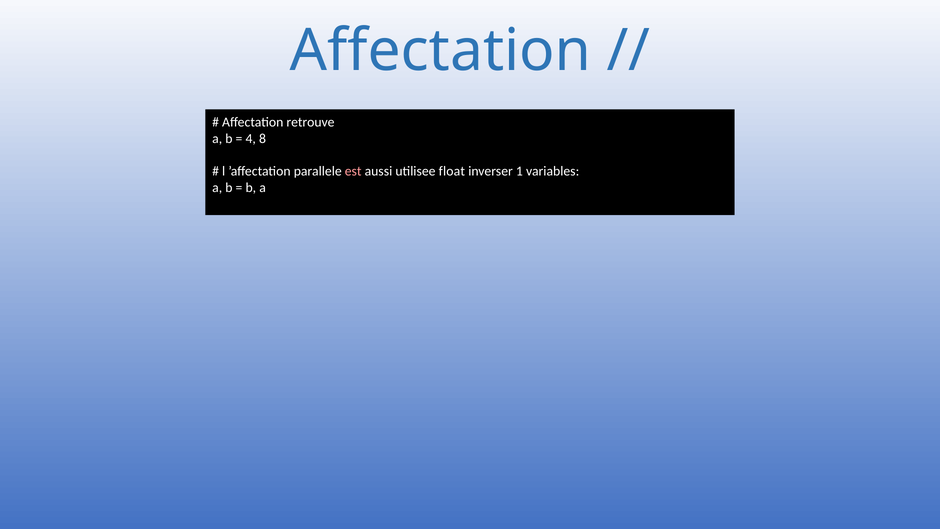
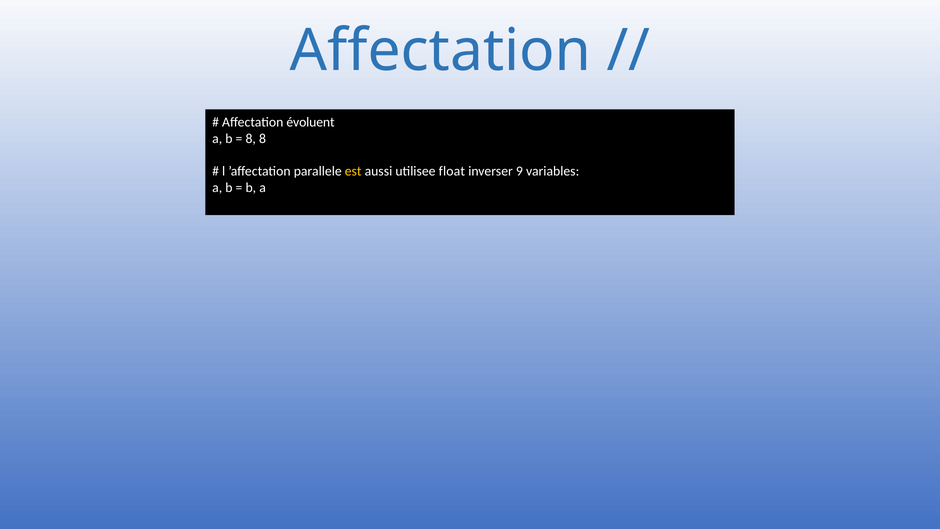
retrouve: retrouve -> évoluent (311, 122)
4: 4 -> 8 (251, 138)
est colour: pink -> yellow (353, 171)
1: 1 -> 9 (519, 171)
